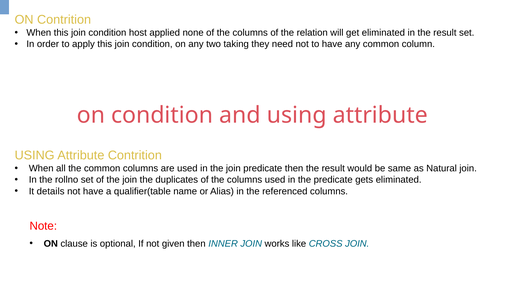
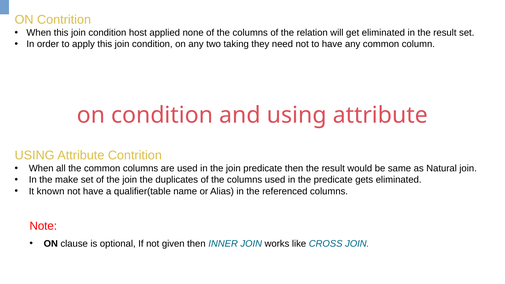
rollno: rollno -> make (67, 180)
details: details -> known (51, 191)
